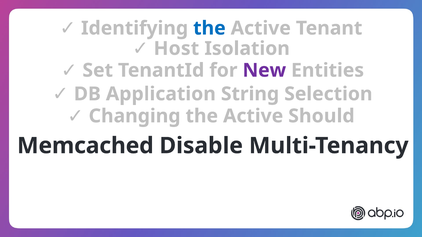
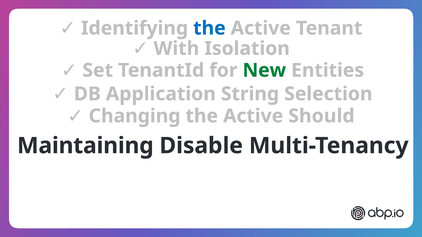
Host: Host -> With (176, 49)
New colour: purple -> green (264, 70)
Memcached: Memcached -> Maintaining (85, 146)
